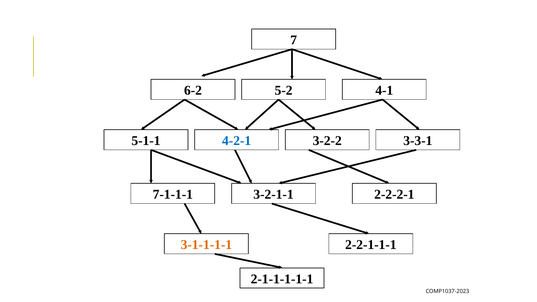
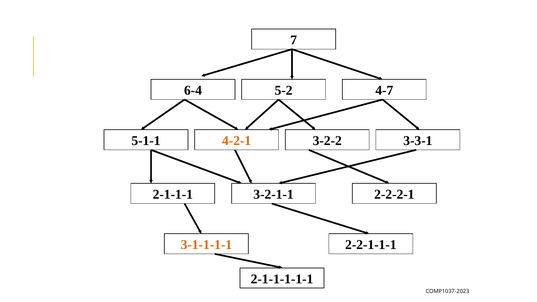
6-2: 6-2 -> 6-4 (193, 90)
4-1: 4-1 -> 4-7 (384, 90)
4-2-1 colour: blue -> orange (237, 141)
7-1-1-1: 7-1-1-1 -> 2-1-1-1 (173, 194)
